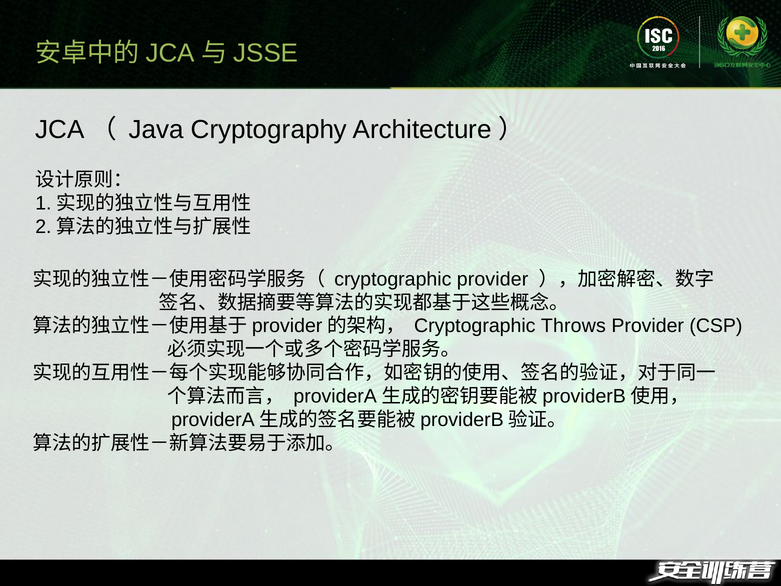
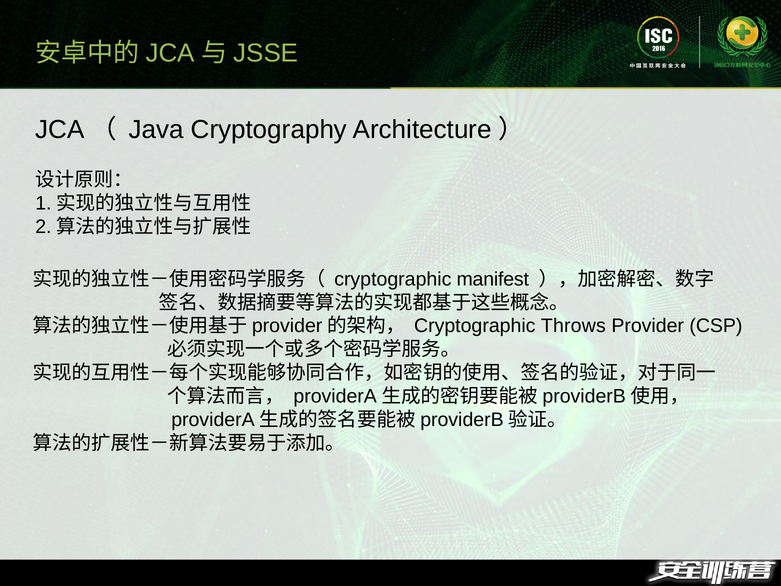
cryptographic provider: provider -> manifest (493, 279)
